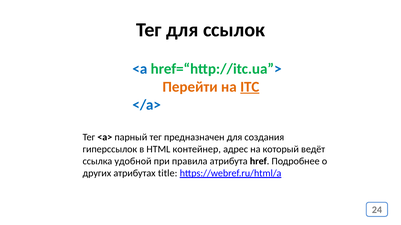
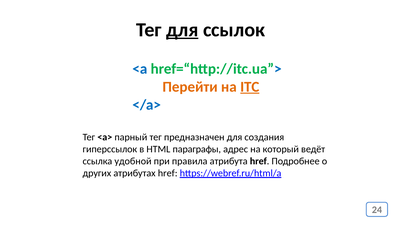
для underline: none -> present (182, 30)
контейнер: контейнер -> параграфы (197, 150)
атрибутах title: title -> href (168, 174)
